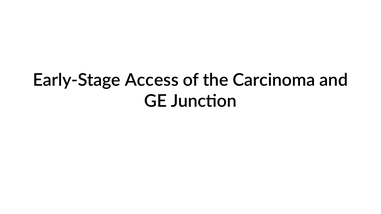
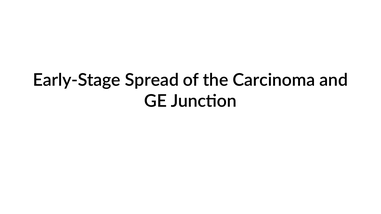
Access: Access -> Spread (152, 80)
